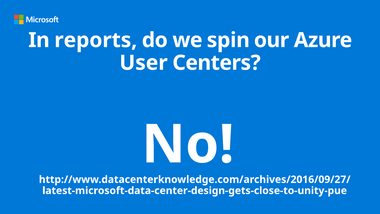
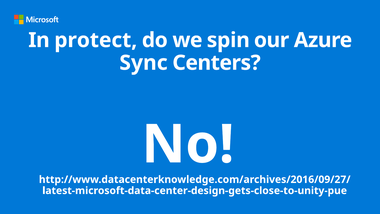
reports: reports -> protect (96, 40)
User: User -> Sync (143, 63)
